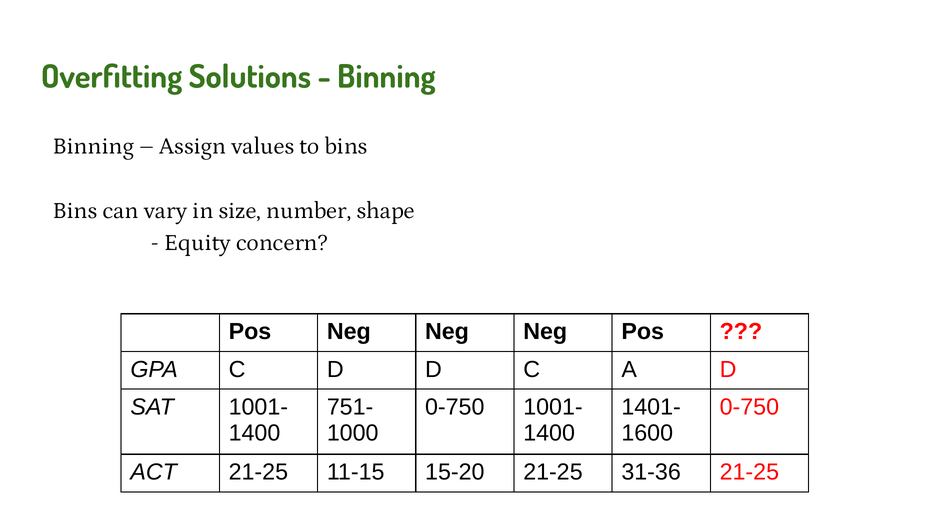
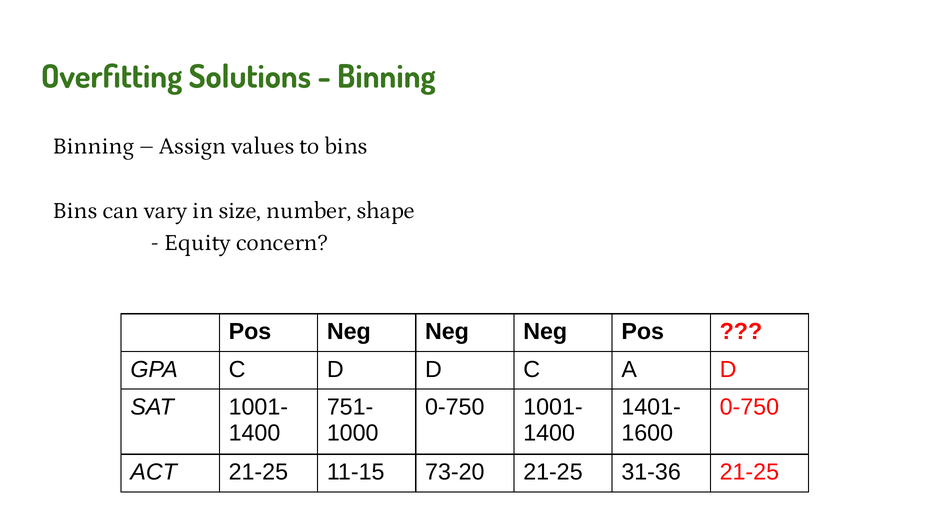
15-20: 15-20 -> 73-20 (455, 472)
